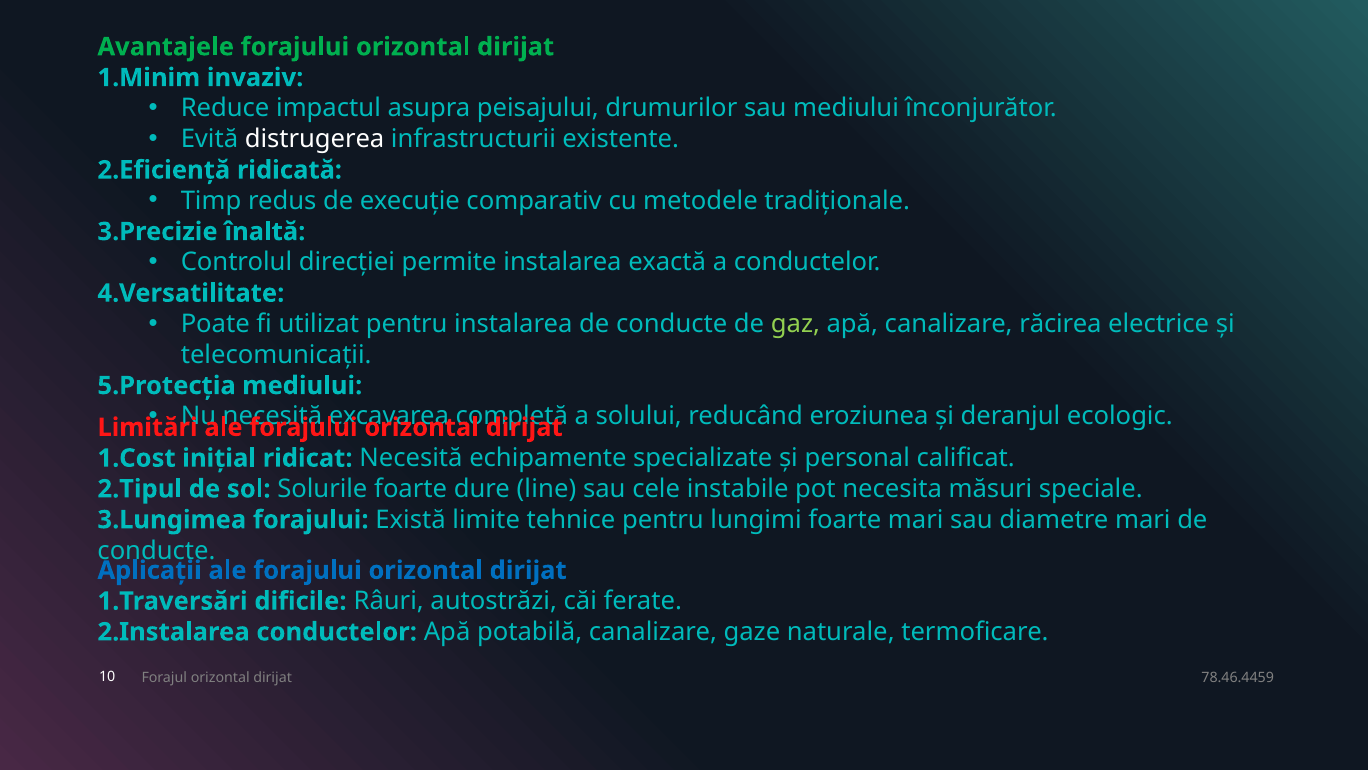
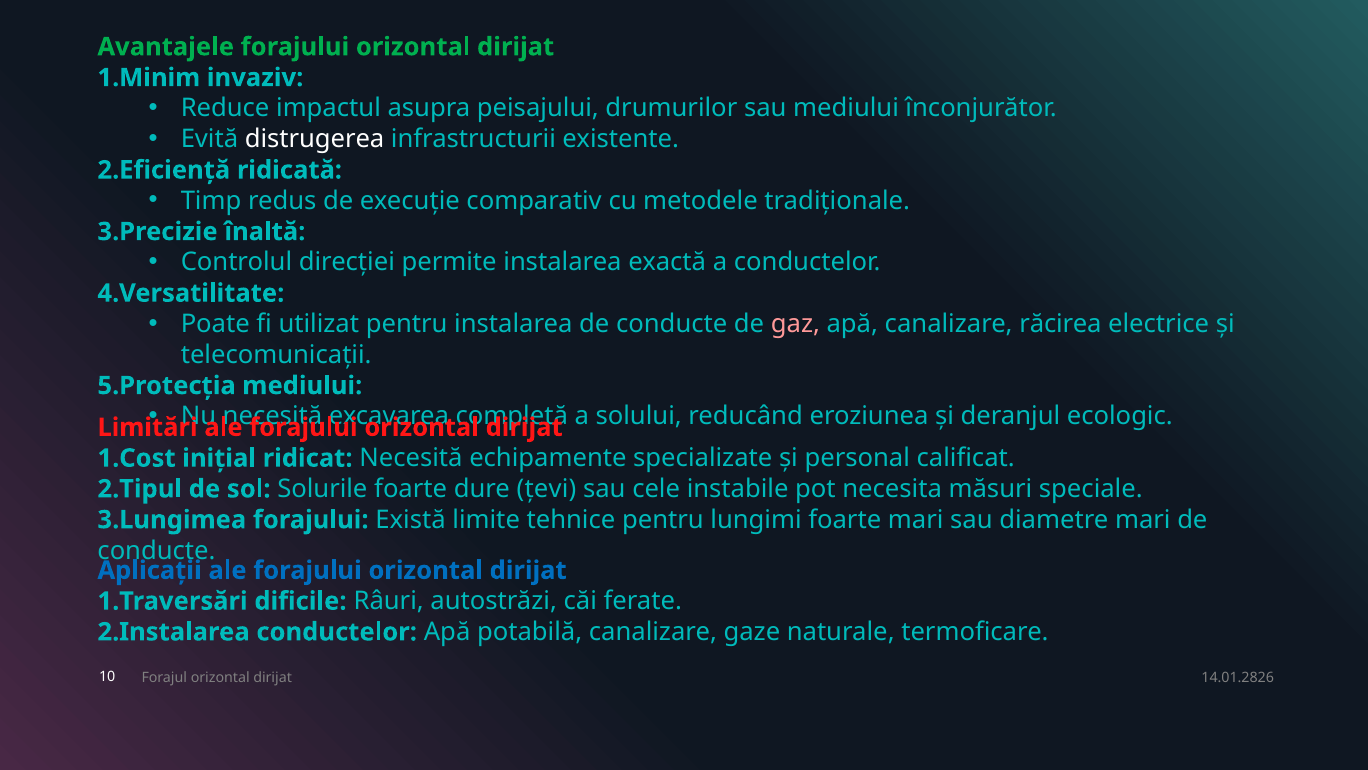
gaz colour: light green -> pink (795, 324)
line: line -> țevi (546, 489)
78.46.4459: 78.46.4459 -> 14.01.2826 (1238, 677)
